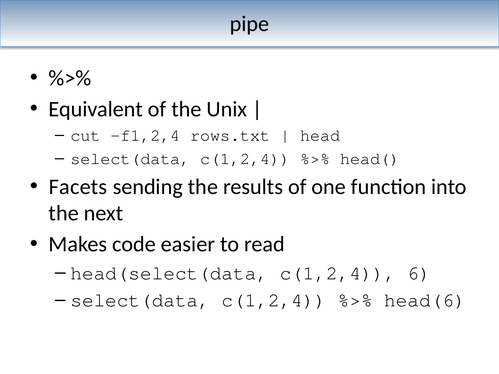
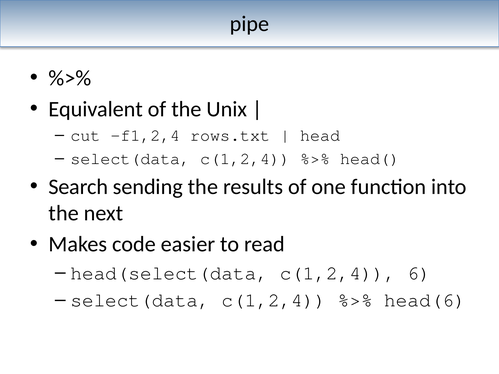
Facets: Facets -> Search (78, 187)
